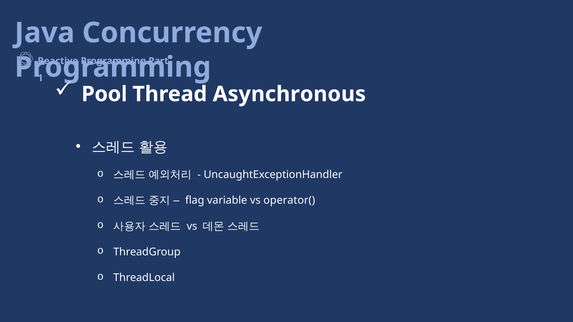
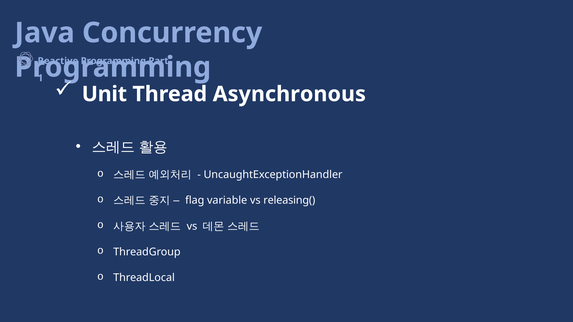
Pool: Pool -> Unit (104, 94)
operator(: operator( -> releasing( (289, 201)
